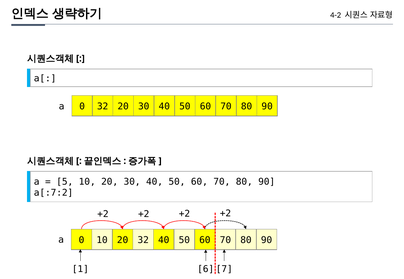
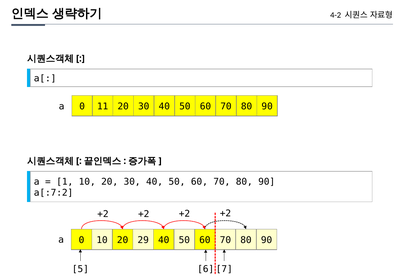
0 32: 32 -> 11 (103, 107)
5: 5 -> 1 (65, 182)
20 32: 32 -> 29 (143, 241)
1: 1 -> 5 (80, 270)
